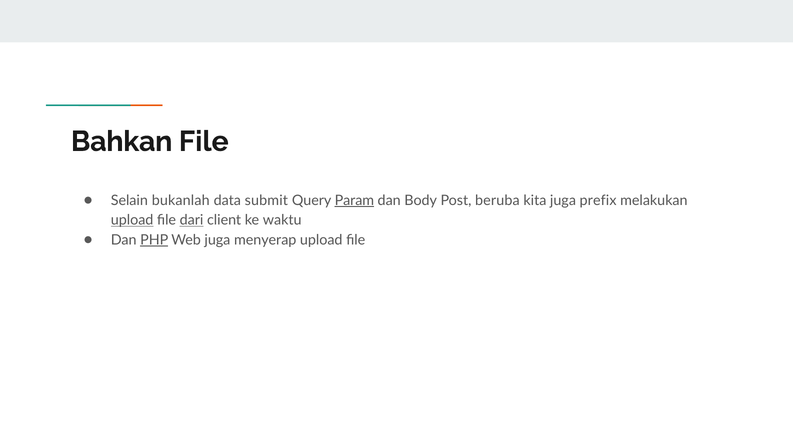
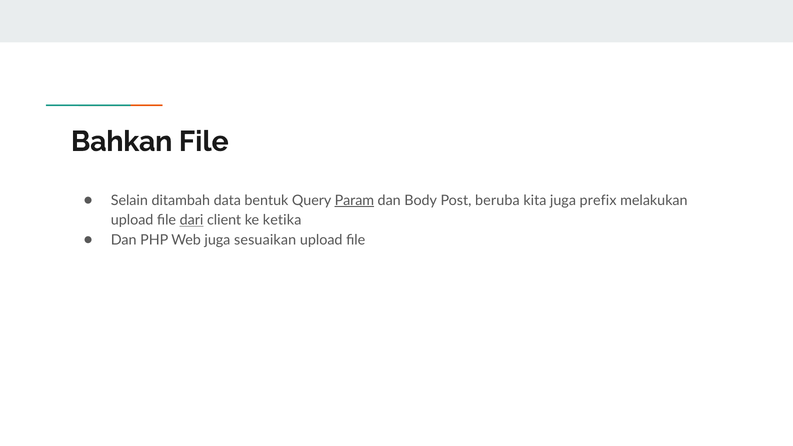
bukanlah: bukanlah -> ditambah (181, 200)
submit: submit -> bentuk (266, 200)
upload underline: present -> none (132, 220)
waktu: waktu -> ketika (282, 220)
PHP underline: present -> none (154, 240)
menyerap: menyerap -> sesuaikan (265, 240)
